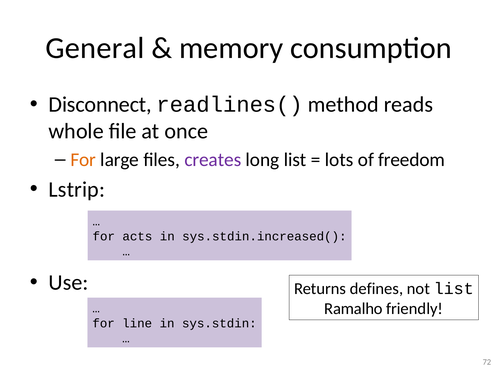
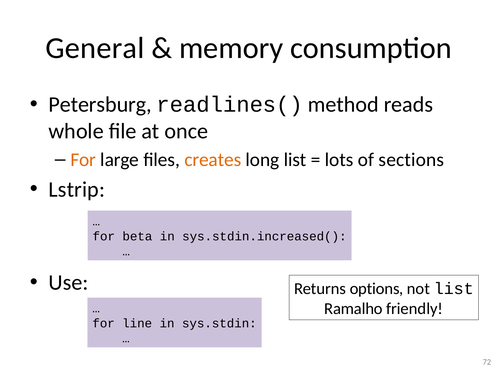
Disconnect: Disconnect -> Petersburg (100, 104)
creates colour: purple -> orange (213, 160)
freedom: freedom -> sections (411, 160)
acts: acts -> beta (137, 236)
defines: defines -> options (377, 288)
